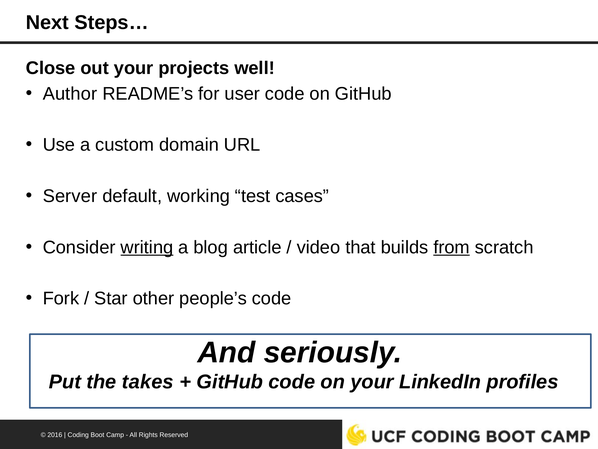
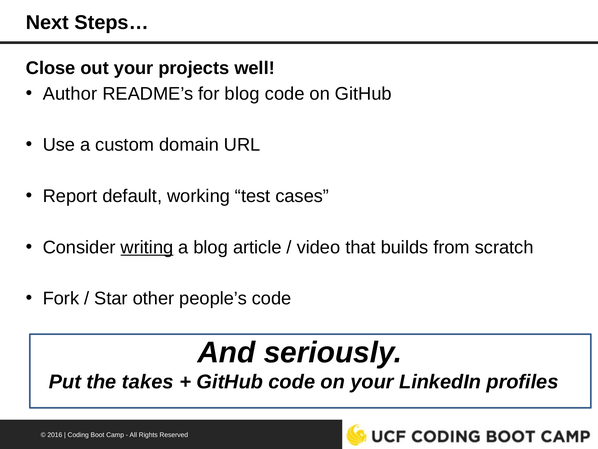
for user: user -> blog (242, 94)
Server: Server -> Report (70, 196)
from underline: present -> none (452, 247)
